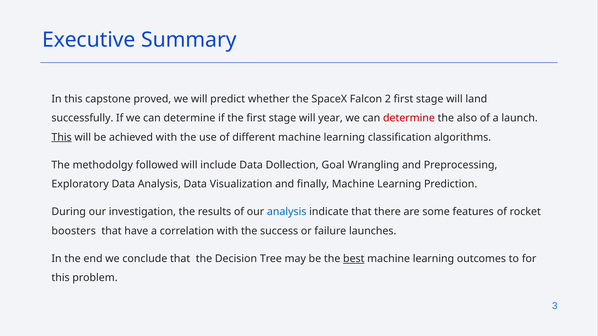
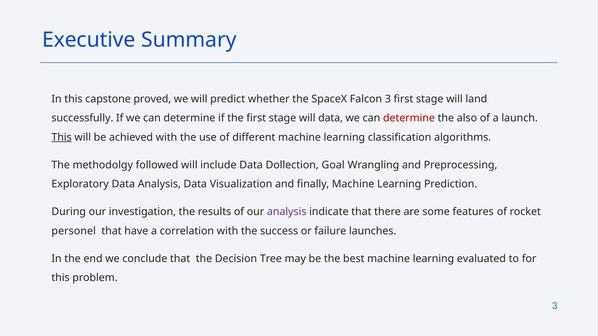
Falcon 2: 2 -> 3 (388, 99)
will year: year -> data (331, 118)
analysis colour: blue -> purple (287, 212)
boosters: boosters -> personel (74, 231)
best underline: present -> none (354, 259)
outcomes: outcomes -> evaluated (481, 259)
